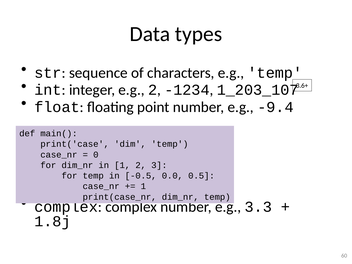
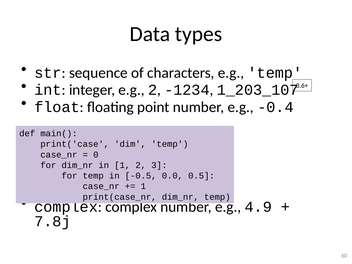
-9.4: -9.4 -> -0.4 (275, 107)
3.3: 3.3 -> 4.9 (258, 207)
1.8j: 1.8j -> 7.8j (52, 221)
